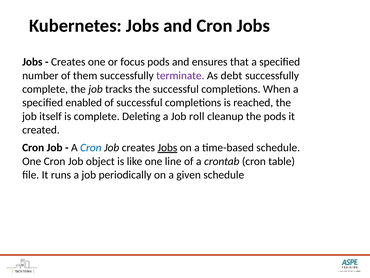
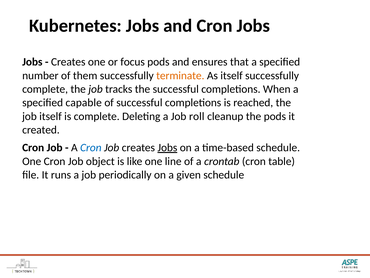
terminate colour: purple -> orange (180, 75)
As debt: debt -> itself (232, 75)
enabled: enabled -> capable (84, 103)
